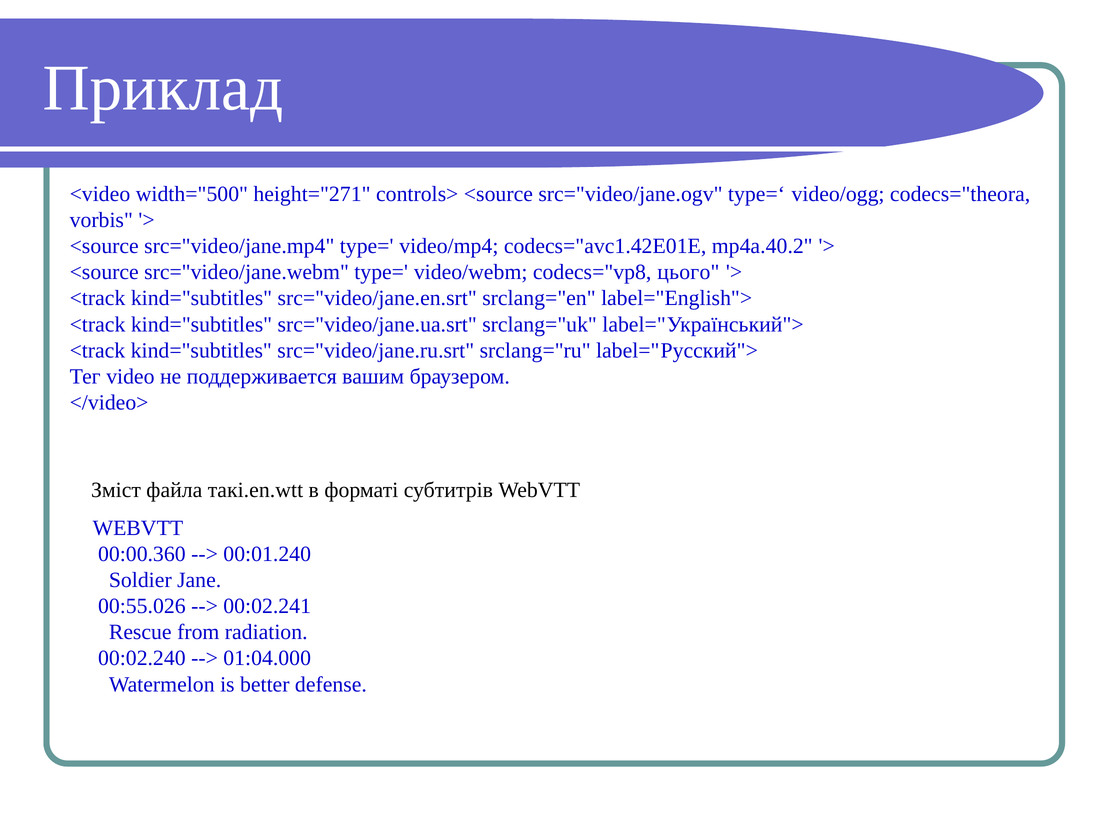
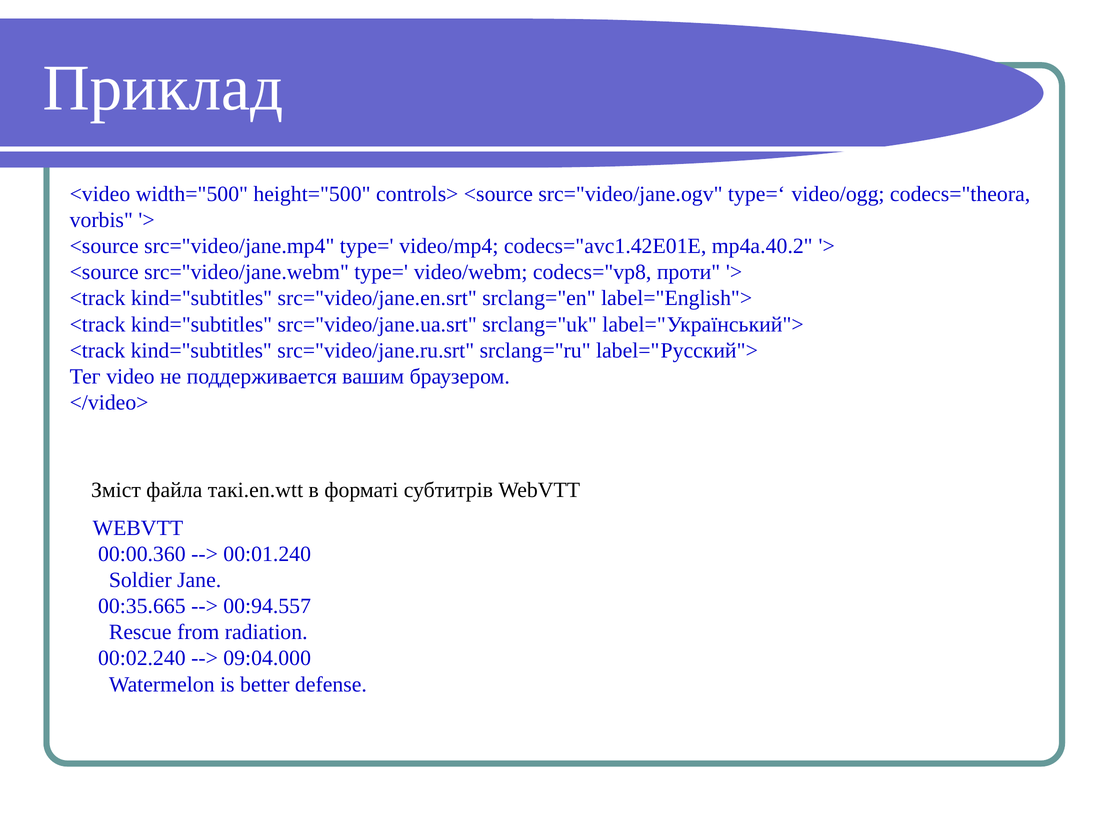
height="271: height="271 -> height="500 (312, 194)
цього: цього -> проти (689, 272)
00:55.026: 00:55.026 -> 00:35.665 (142, 606)
00:02.241: 00:02.241 -> 00:94.557 (267, 606)
01:04.000: 01:04.000 -> 09:04.000 (267, 659)
